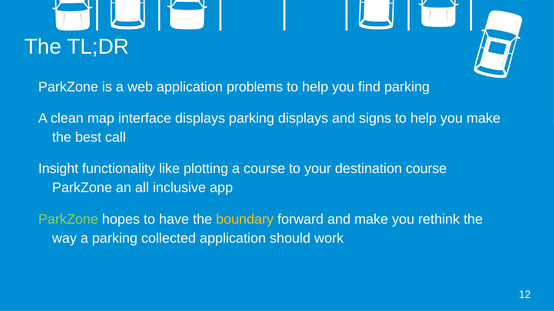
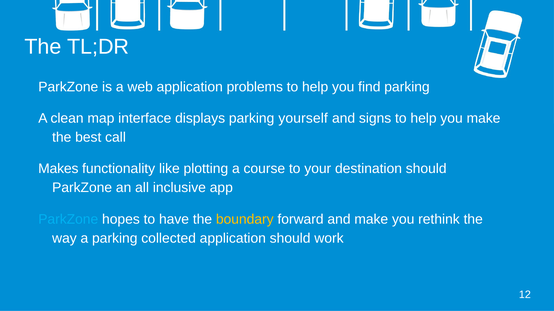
parking displays: displays -> yourself (303, 119)
Insight: Insight -> Makes (58, 169)
destination course: course -> should (426, 169)
ParkZone colour: light green -> light blue (68, 220)
